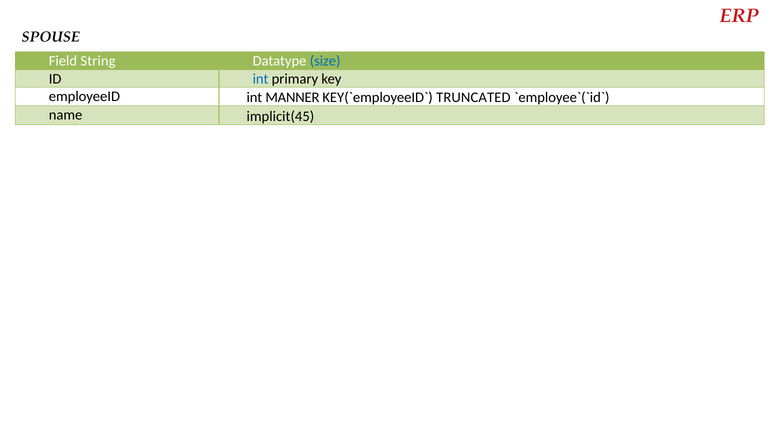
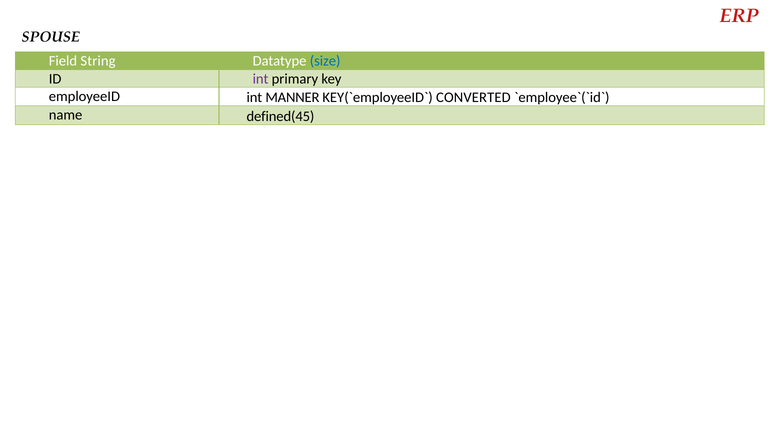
int colour: blue -> purple (261, 79)
TRUNCATED: TRUNCATED -> CONVERTED (473, 98)
implicit(45: implicit(45 -> defined(45 (280, 116)
